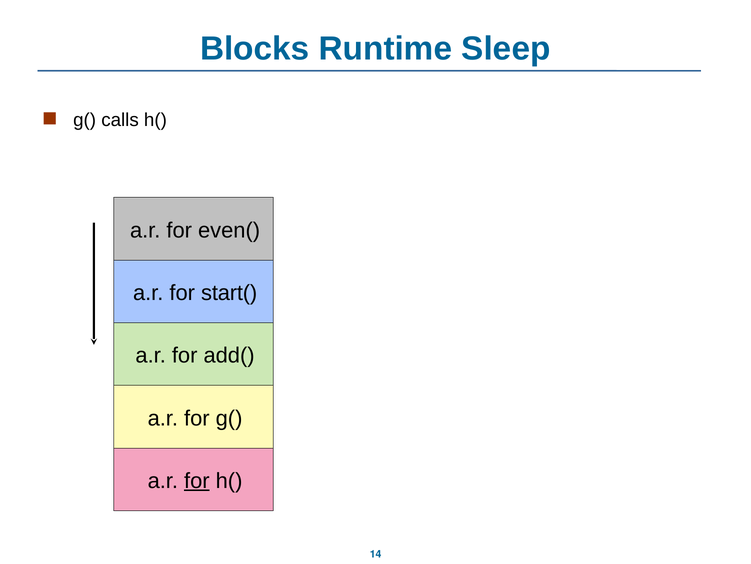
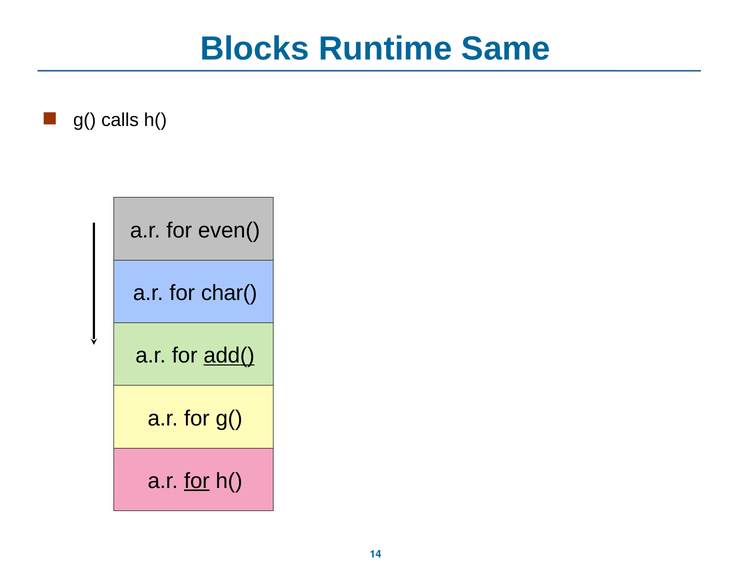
Sleep: Sleep -> Same (506, 49)
start(: start( -> char( (229, 293)
add( underline: none -> present (229, 355)
